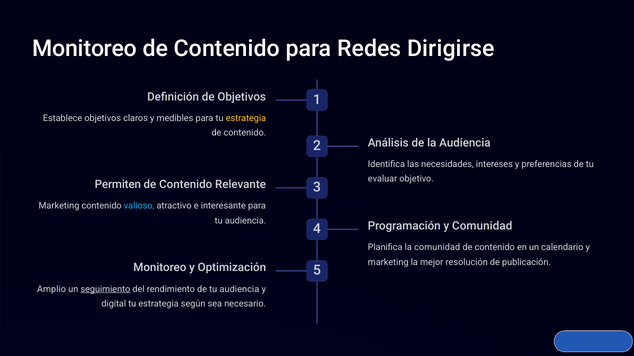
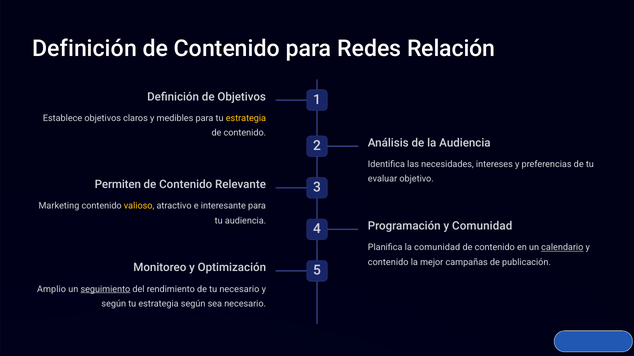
Monitoreo: Monitoreo -> Definición (85, 49)
Dirigirse: Dirigirse -> Relación (451, 49)
valioso colour: light blue -> yellow (139, 206)
calendario underline: none -> present (562, 248)
marketing: marketing -> contenido (388, 263)
resolución: resolución -> campañas (467, 263)
de tu audiencia: audiencia -> necesario (239, 290)
digital: digital -> según (114, 304)
